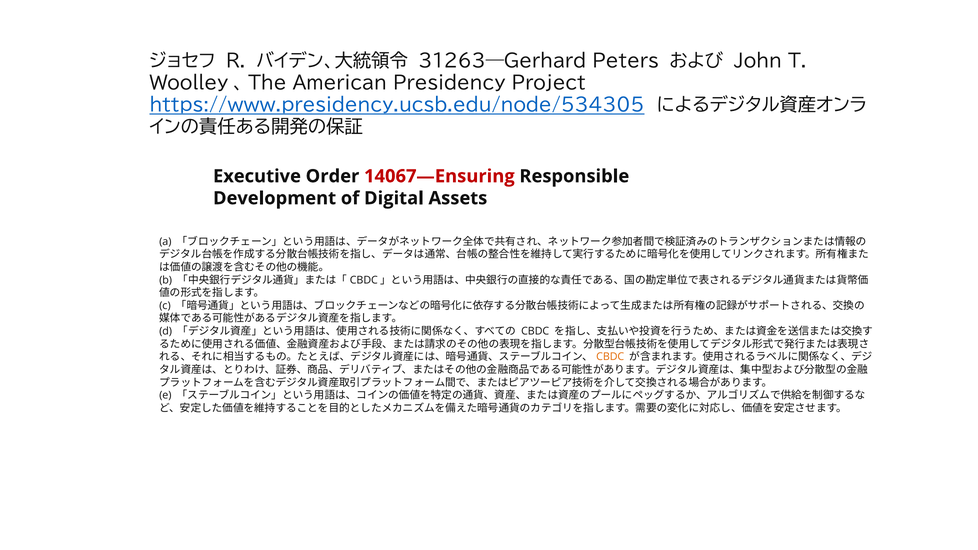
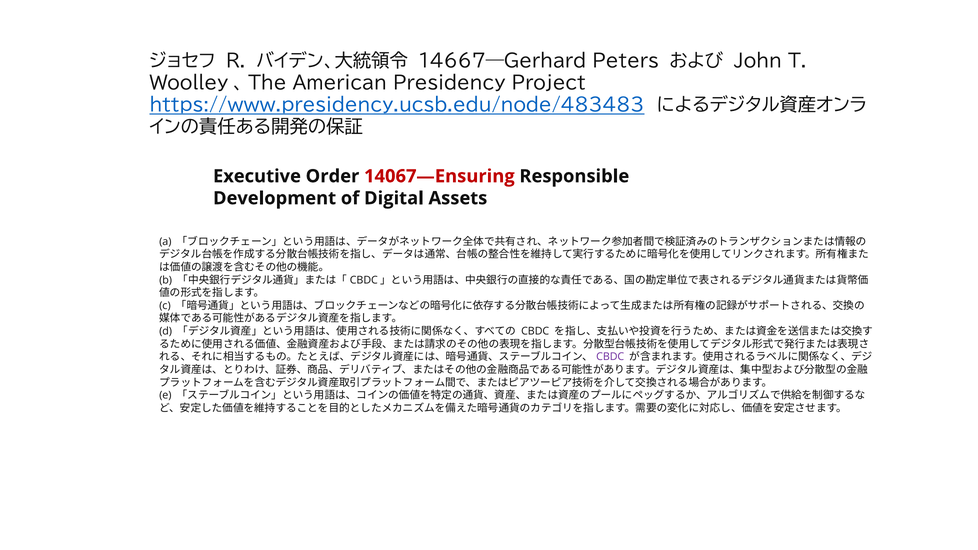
31263—Gerhard: 31263—Gerhard -> 14667—Gerhard (502, 61)
https://www.presidency.ucsb.edu/node/534305: https://www.presidency.ucsb.edu/node/534305 -> https://www.presidency.ucsb.edu/node/483483 (397, 105)
CBDC colour: orange -> purple (610, 357)
